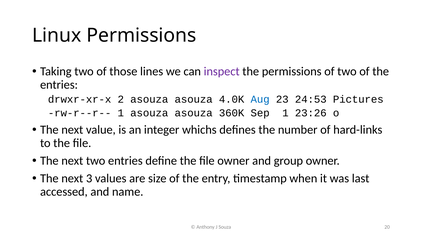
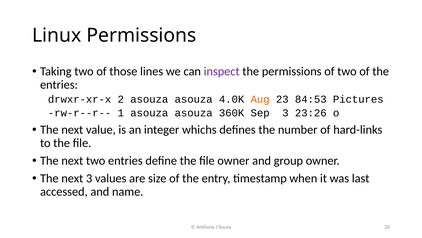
Aug colour: blue -> orange (260, 99)
24:53: 24:53 -> 84:53 (311, 99)
Sep 1: 1 -> 3 (285, 113)
